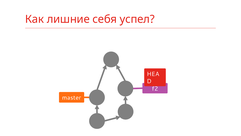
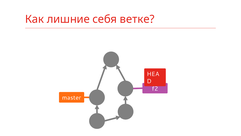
успел: успел -> ветке (137, 19)
